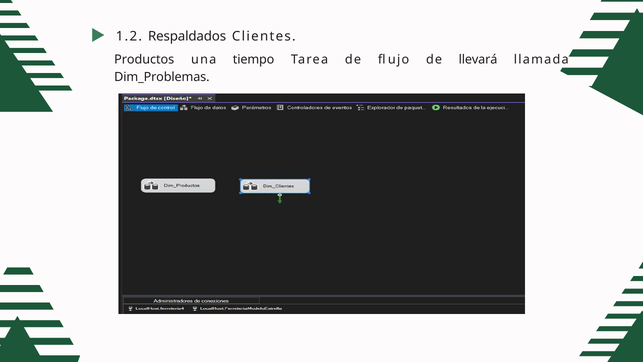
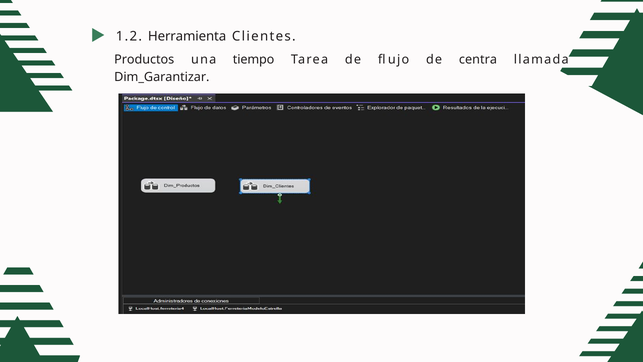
Respaldados: Respaldados -> Herramienta (187, 36)
llevará: llevará -> centra (478, 60)
Dim_Problemas: Dim_Problemas -> Dim_Garantizar (162, 77)
